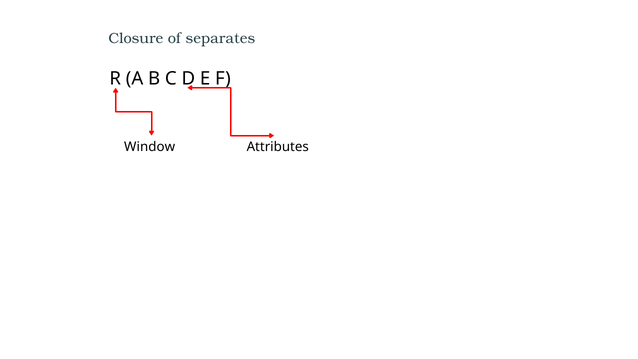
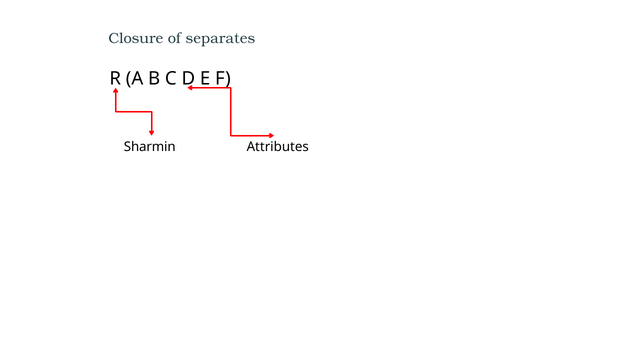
Window: Window -> Sharmin (150, 147)
